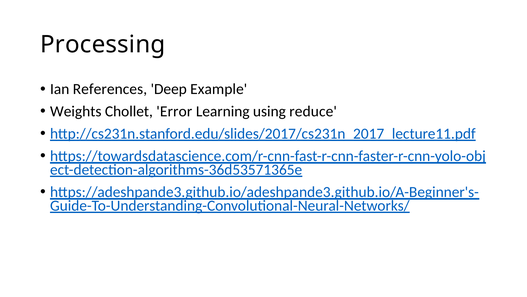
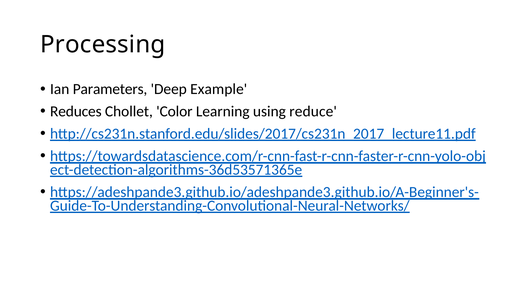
References: References -> Parameters (110, 89)
Weights: Weights -> Reduces (76, 111)
Error: Error -> Color (174, 111)
